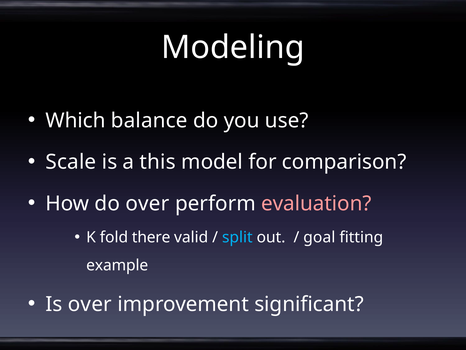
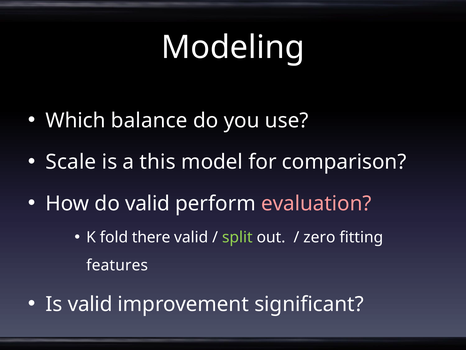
do over: over -> valid (148, 203)
split colour: light blue -> light green (237, 237)
goal: goal -> zero (319, 237)
example: example -> features (117, 265)
Is over: over -> valid (90, 304)
